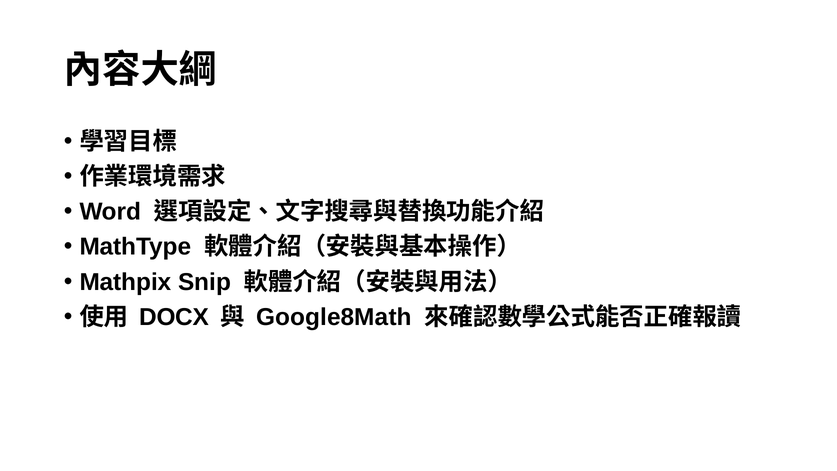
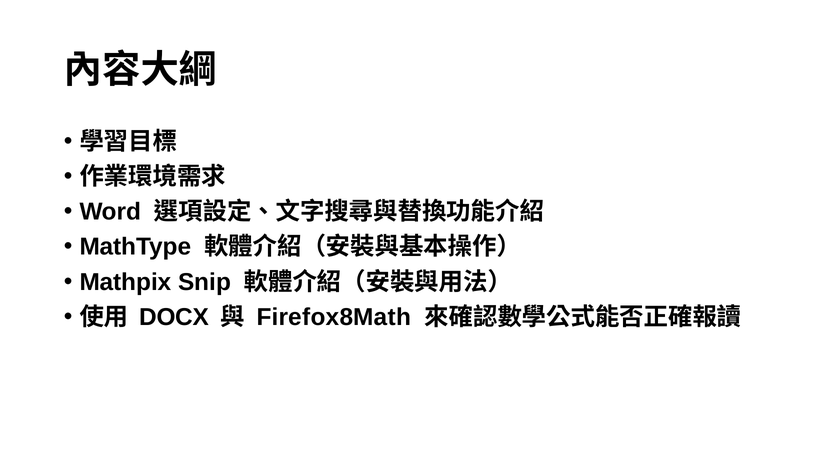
Google8Math: Google8Math -> Firefox8Math (334, 317)
